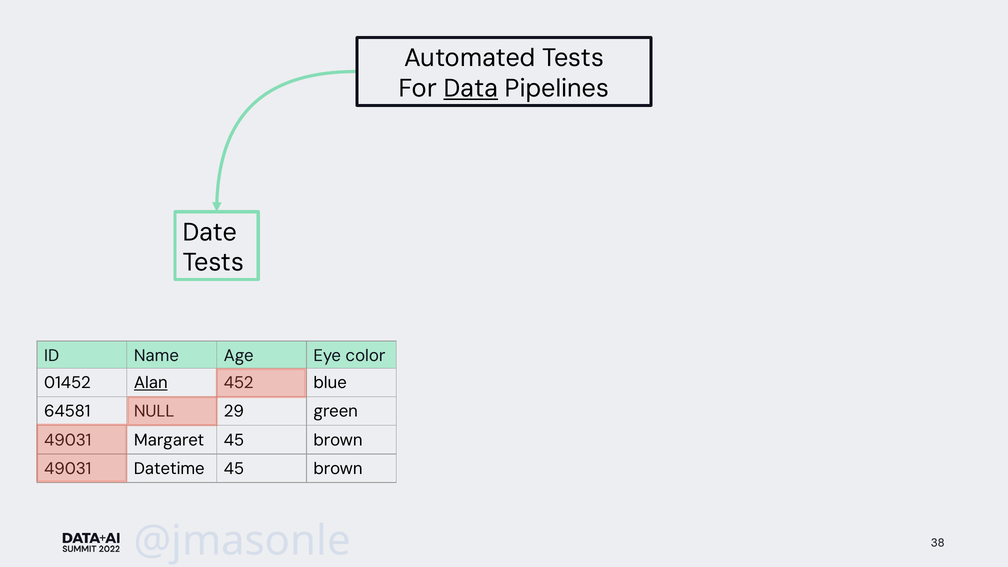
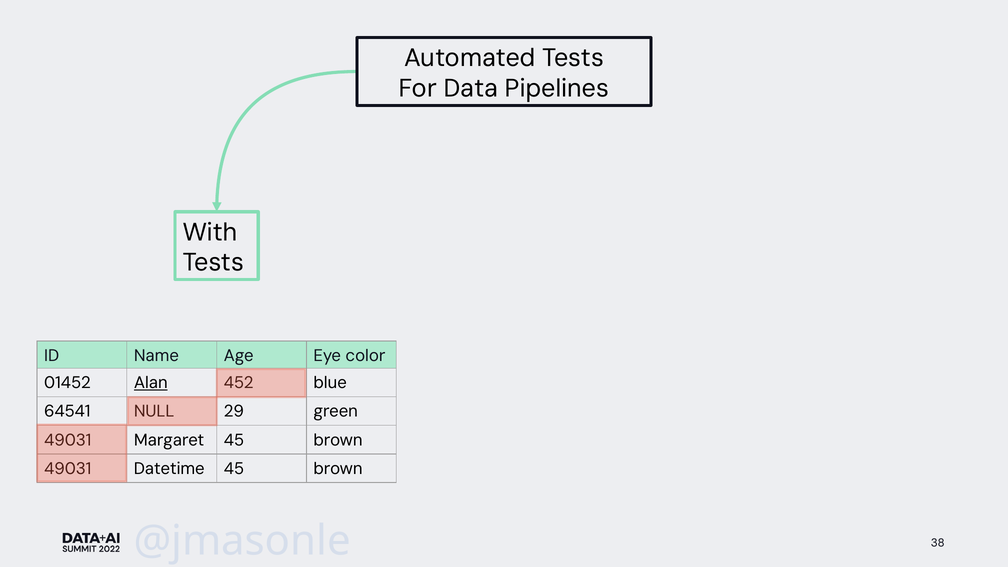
Data underline: present -> none (471, 88)
Date: Date -> With (210, 232)
64581: 64581 -> 64541 (67, 411)
